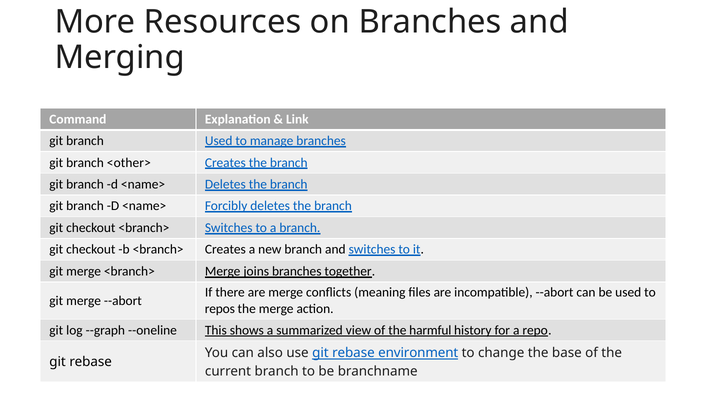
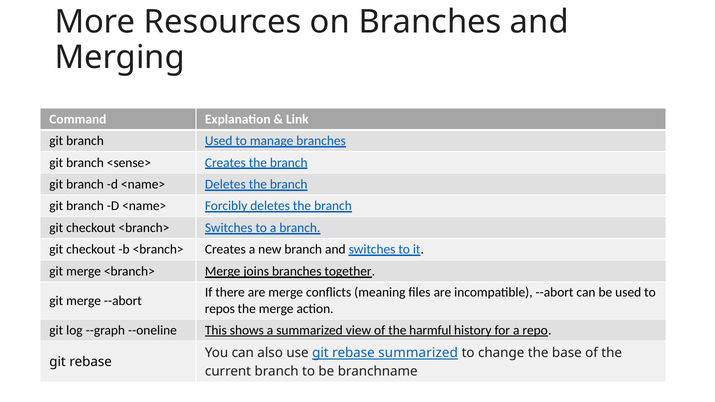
<other>: <other> -> <sense> (129, 163)
rebase environment: environment -> summarized (418, 353)
